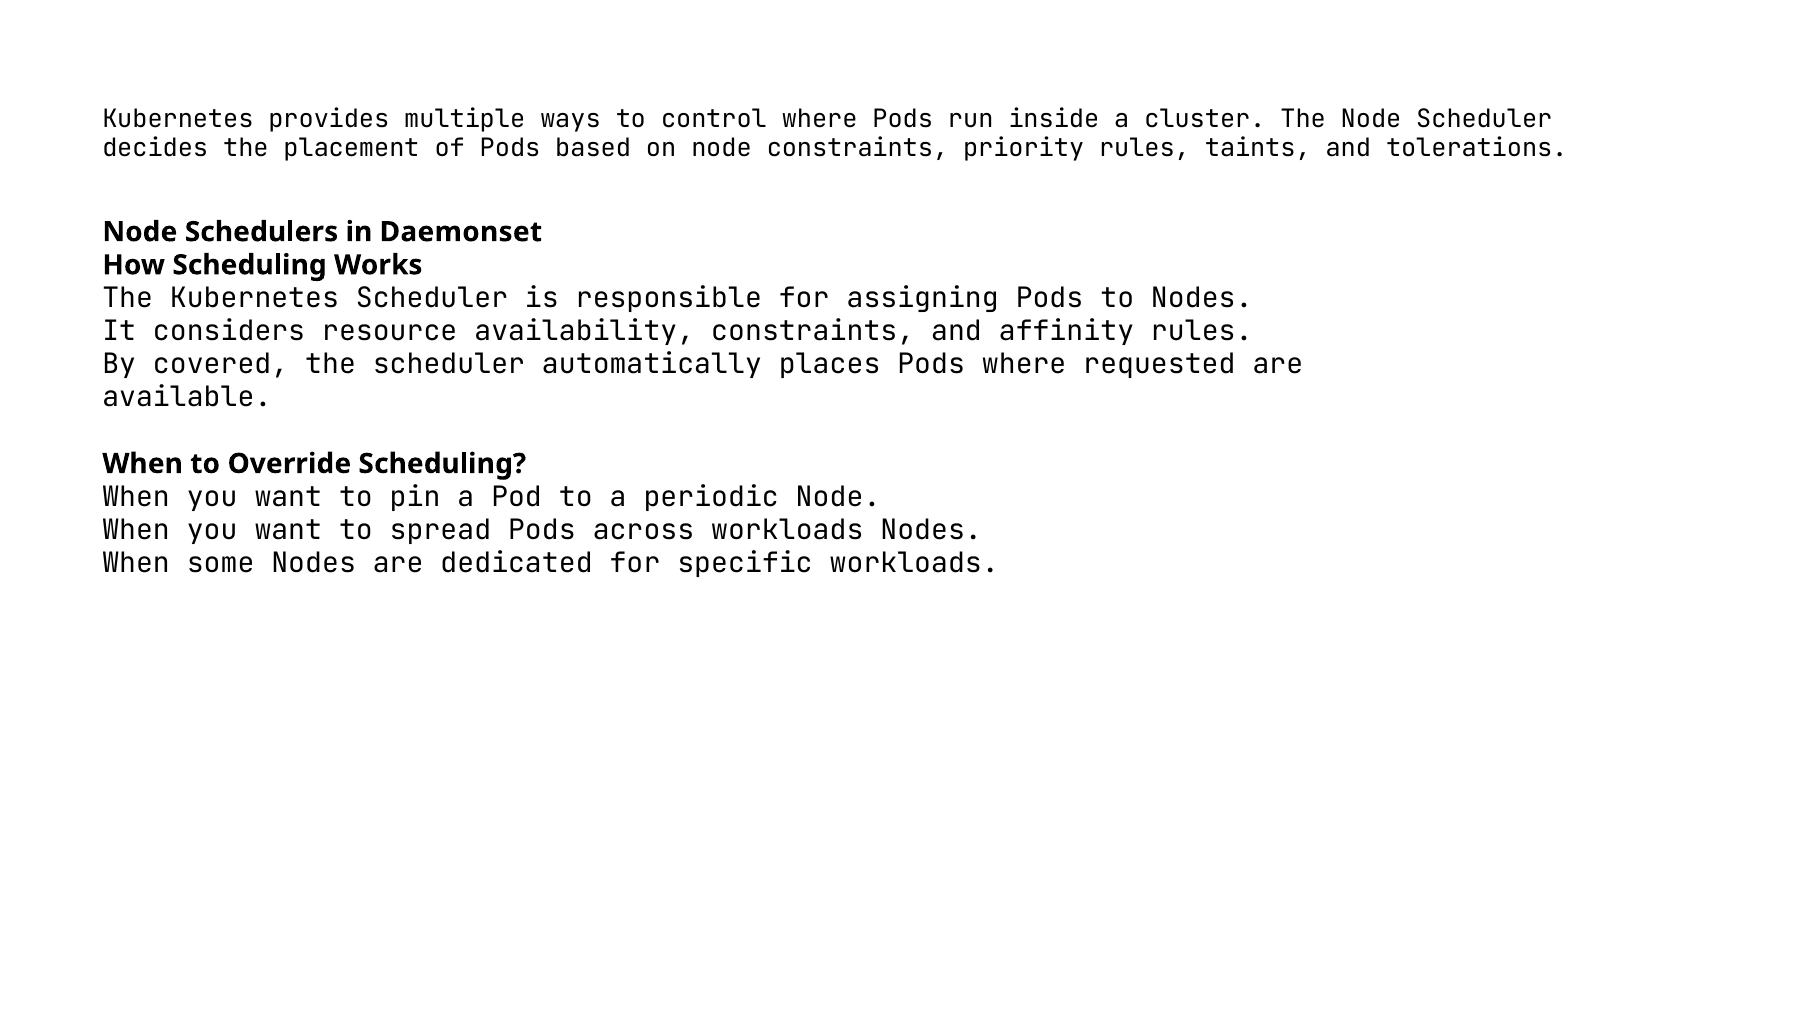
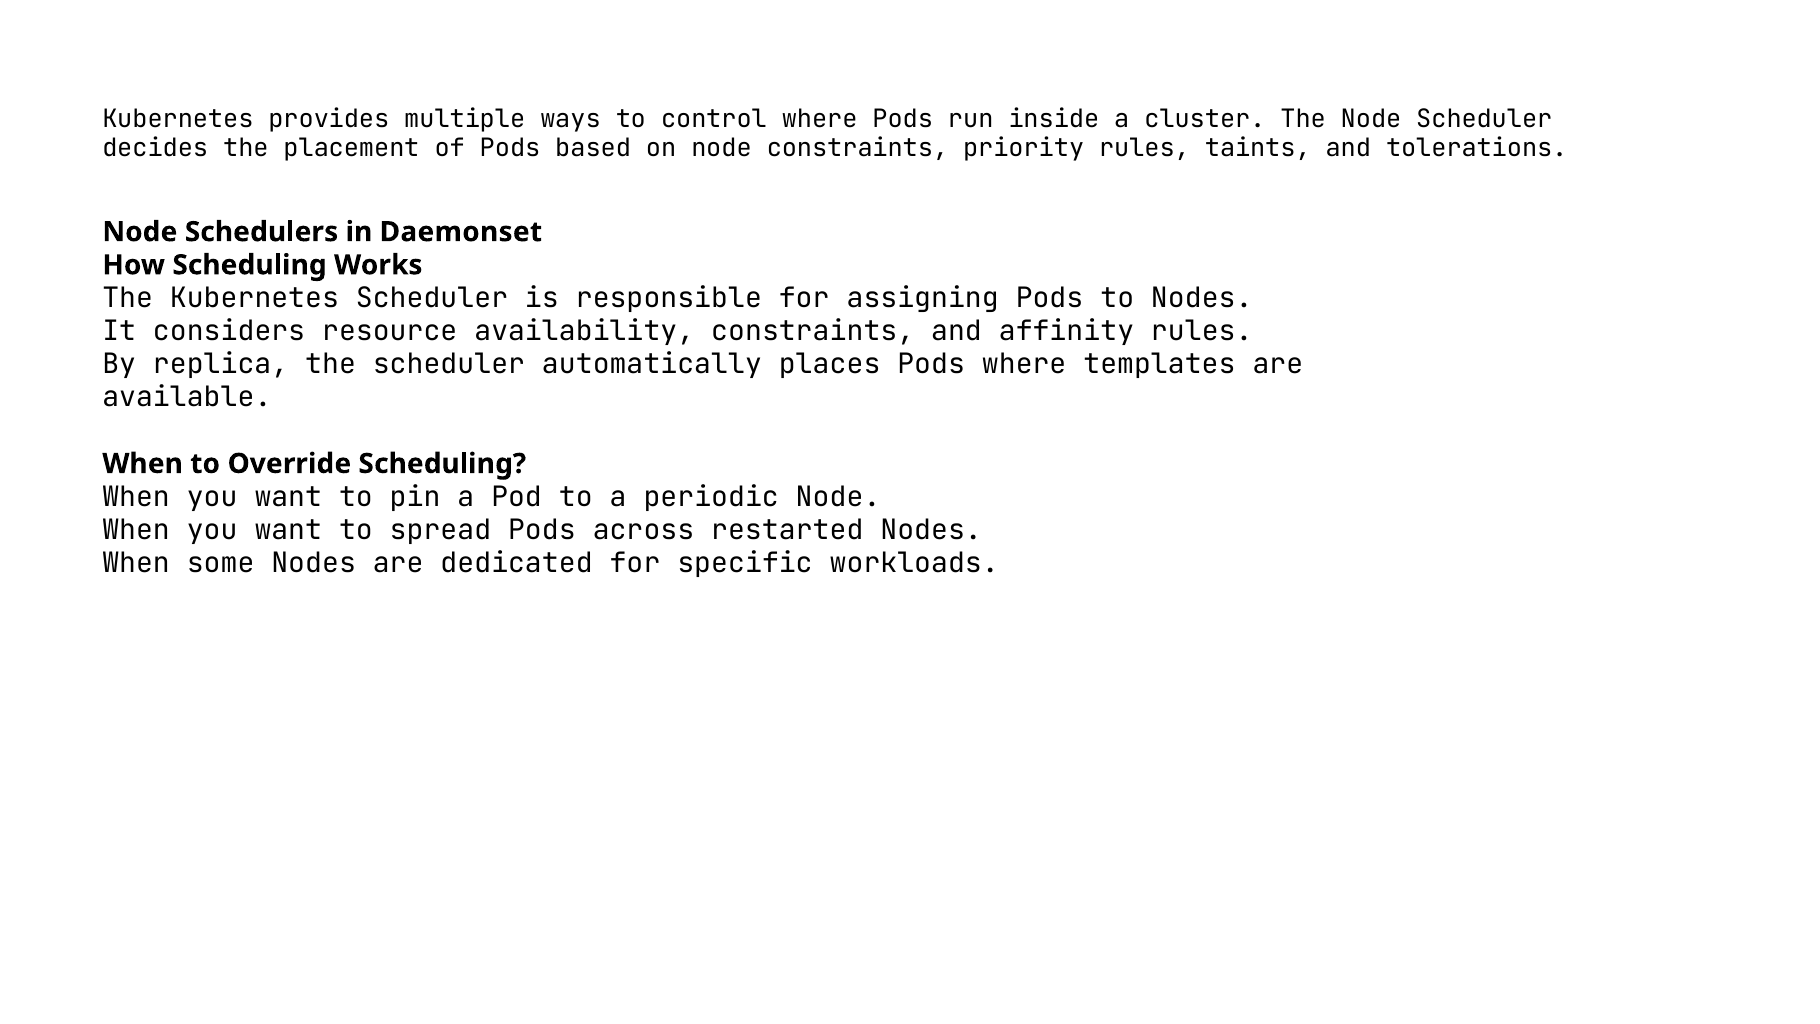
covered: covered -> replica (221, 364)
requested: requested -> templates (1159, 364)
across workloads: workloads -> restarted (787, 530)
